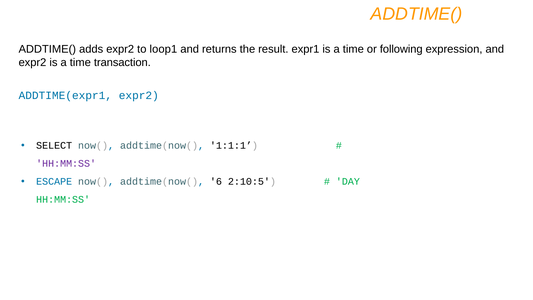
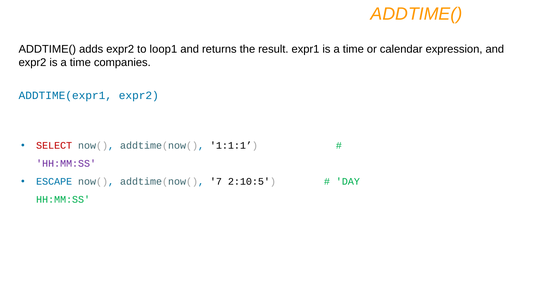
following: following -> calendar (401, 49)
transaction: transaction -> companies (122, 62)
SELECT colour: black -> red (54, 145)
6: 6 -> 7 (216, 181)
